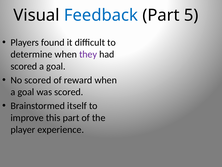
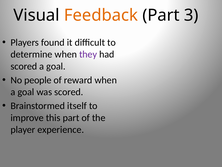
Feedback colour: blue -> orange (101, 15)
5: 5 -> 3 (191, 15)
No scored: scored -> people (38, 80)
